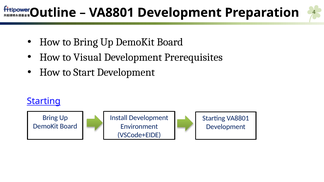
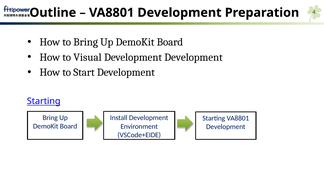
Development Prerequisites: Prerequisites -> Development (193, 57)
